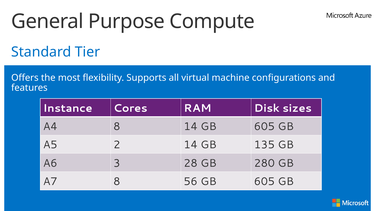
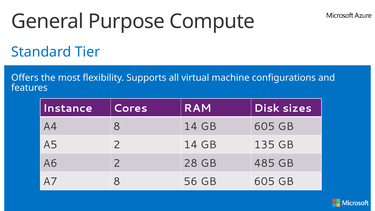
A6 3: 3 -> 2 (117, 163)
280: 280 -> 485 (264, 163)
